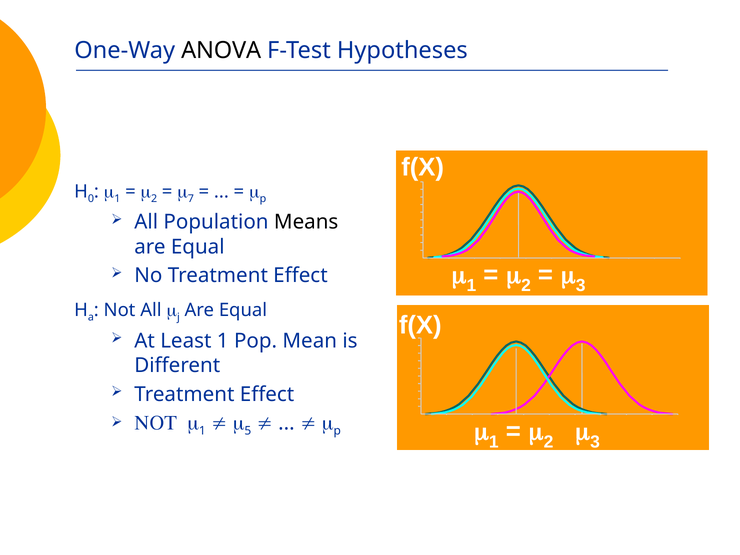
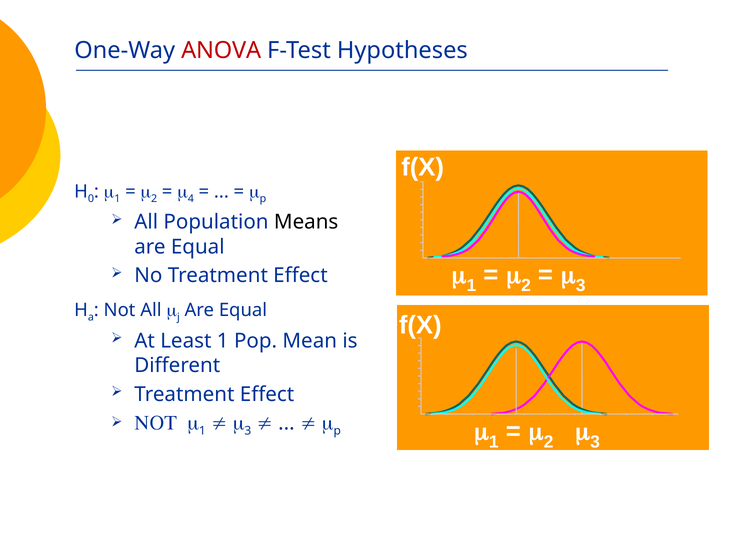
ANOVA colour: black -> red (221, 51)
7: 7 -> 4 (191, 199)
5: 5 -> 3 (248, 431)
